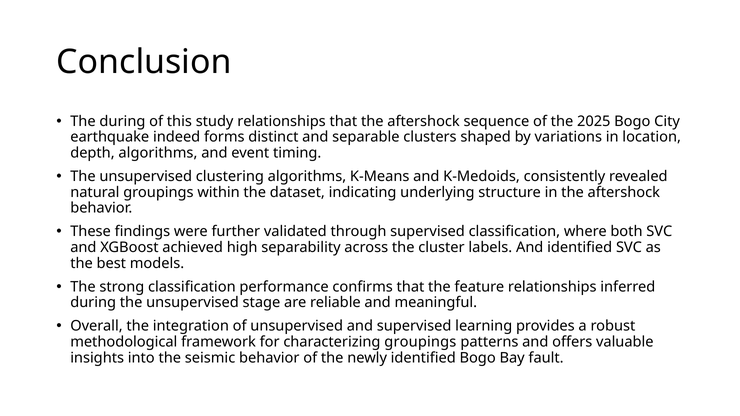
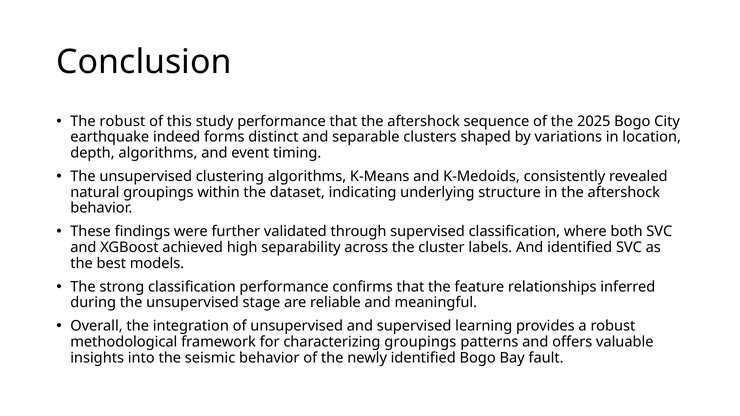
The during: during -> robust (122, 121)
study relationships: relationships -> performance (282, 121)
